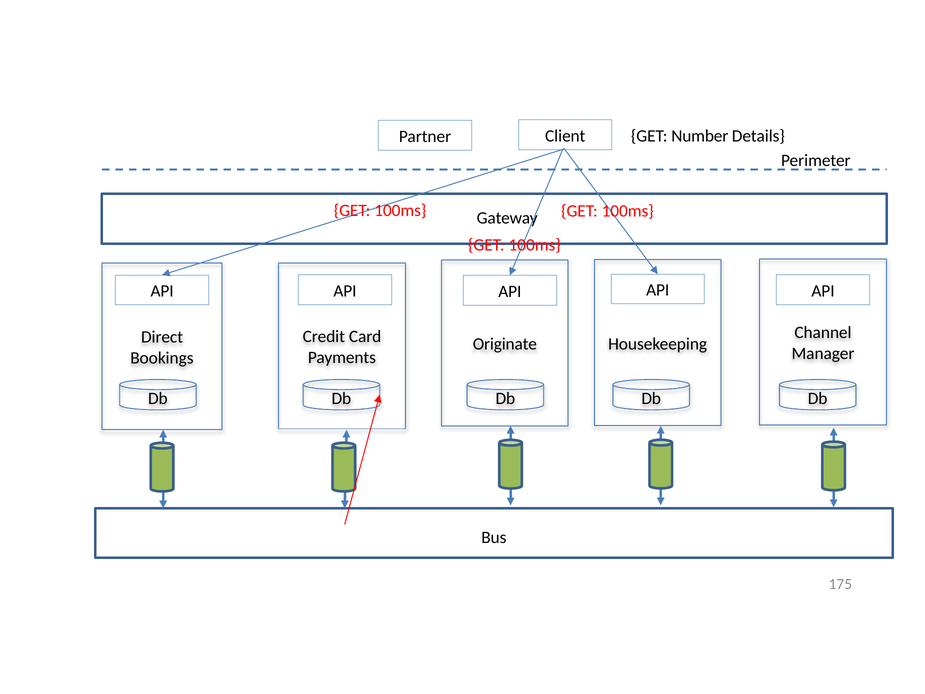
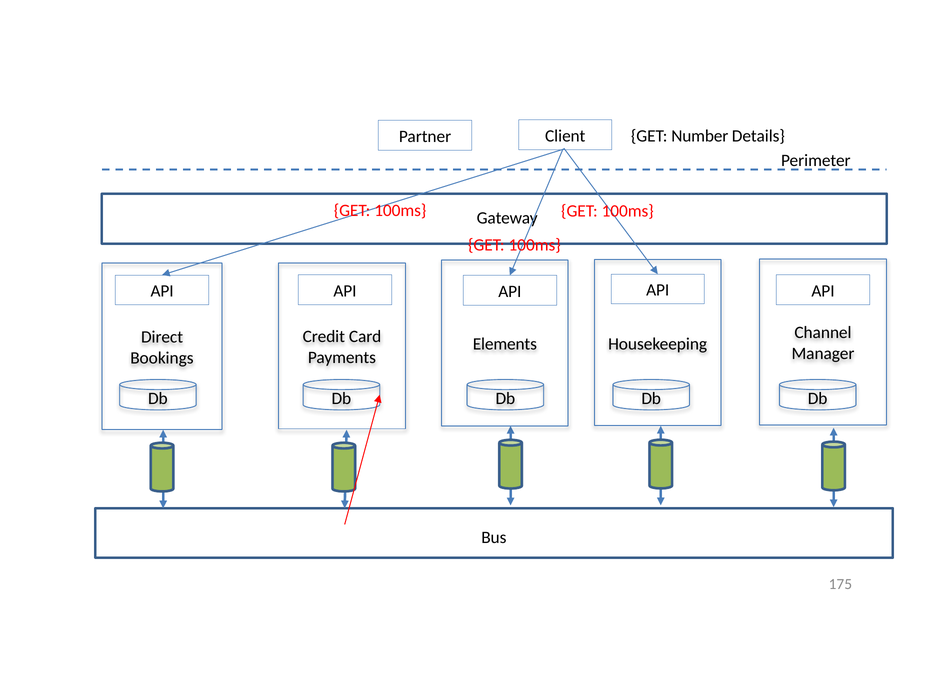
Originate: Originate -> Elements (505, 344)
